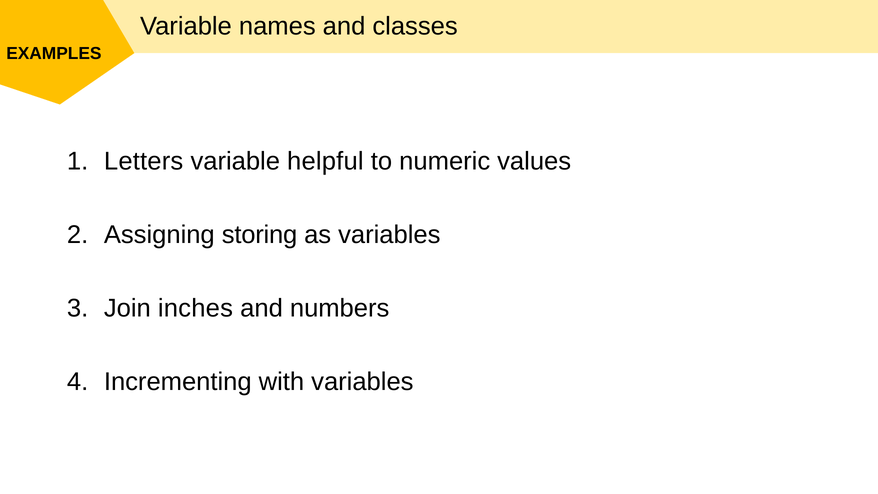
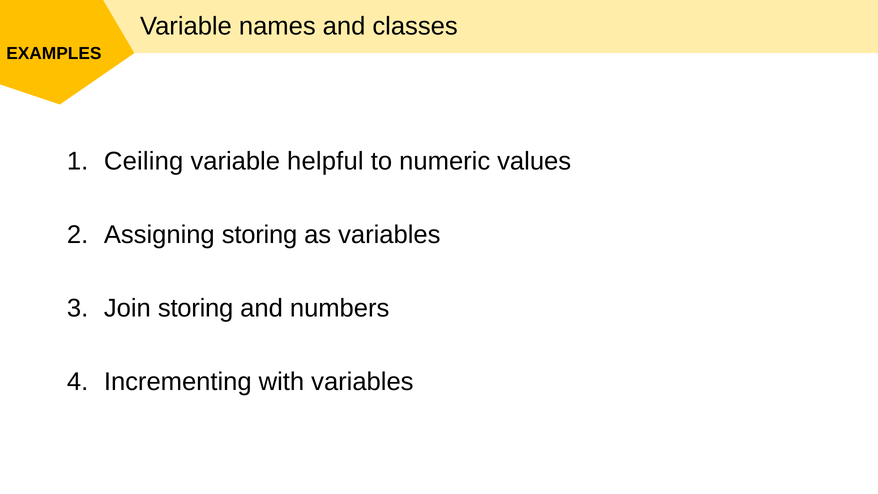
Letters: Letters -> Ceiling (144, 161)
Join inches: inches -> storing (196, 308)
